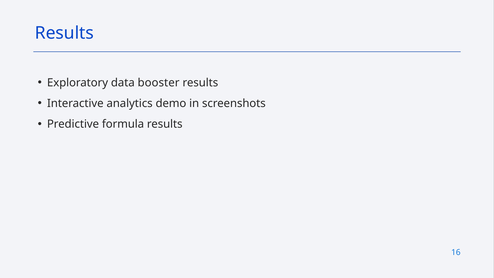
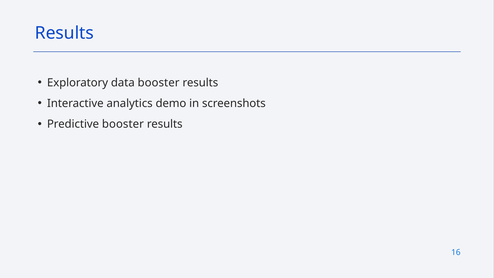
Predictive formula: formula -> booster (123, 124)
